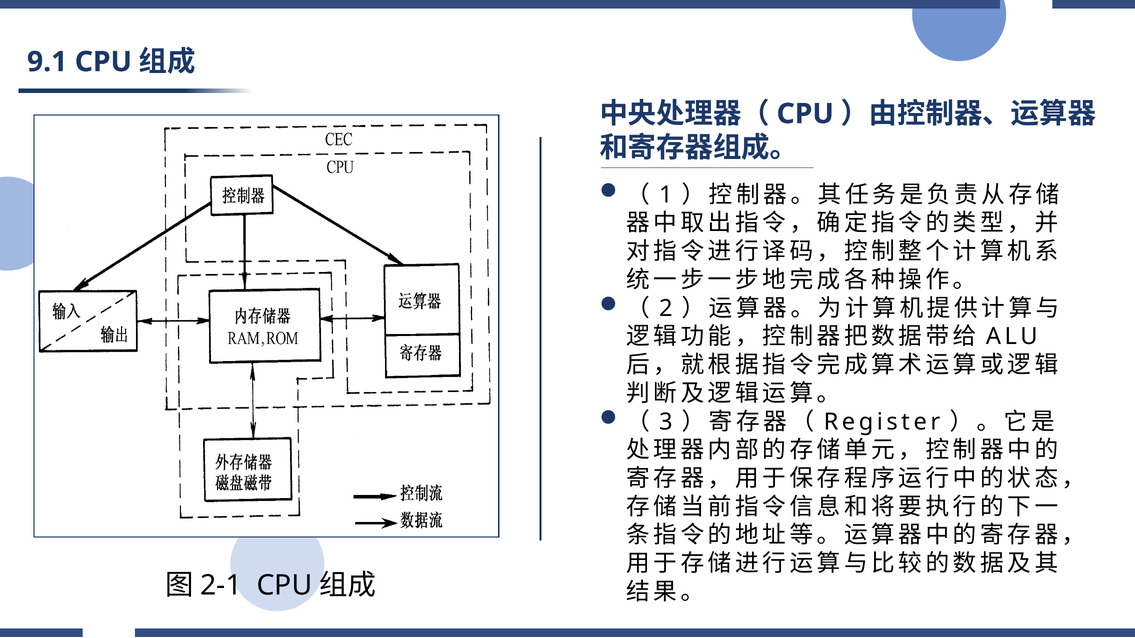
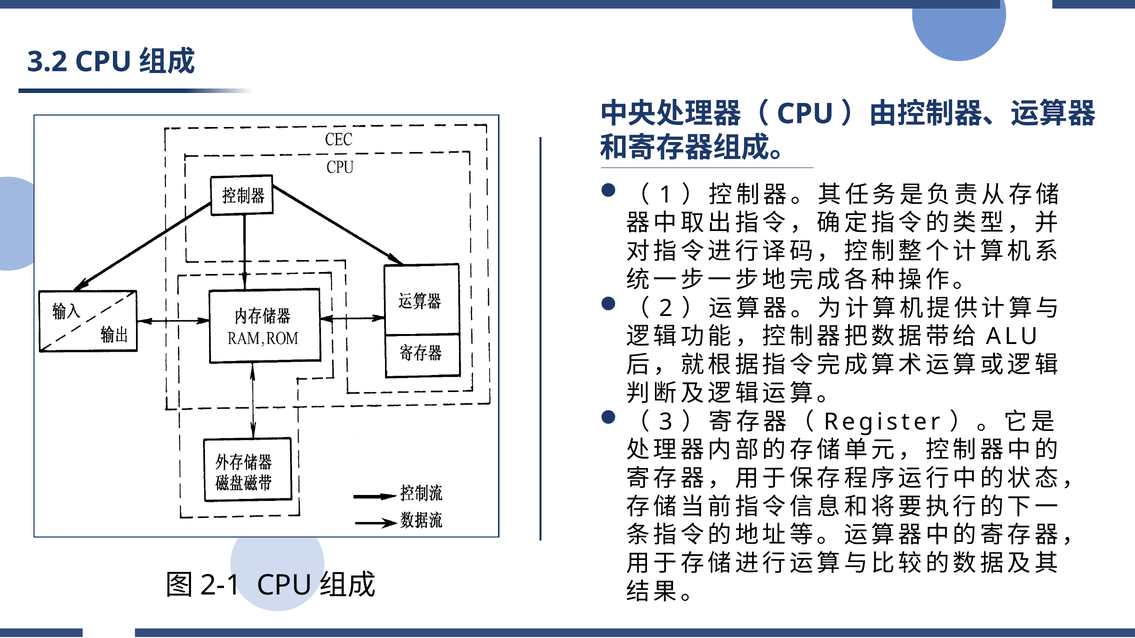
9.1: 9.1 -> 3.2 (47, 62)
